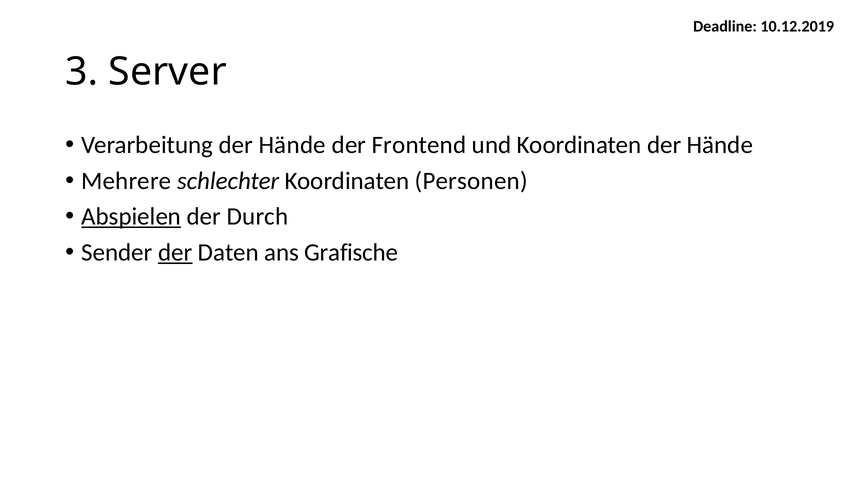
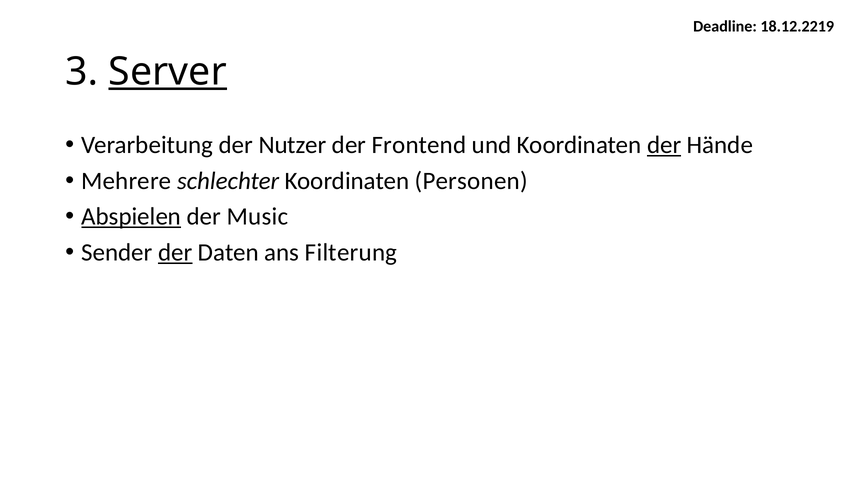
10.12.2019: 10.12.2019 -> 18.12.2219 (797, 27)
Server underline: none -> present (168, 72)
Verarbeitung der Hände: Hände -> Nutzer (292, 145)
der underline: none -> present (664, 145)
Durch: Durch -> Music (257, 217)
Grafische: Grafische -> Filterung (351, 253)
